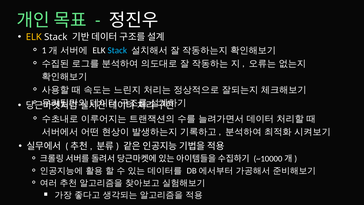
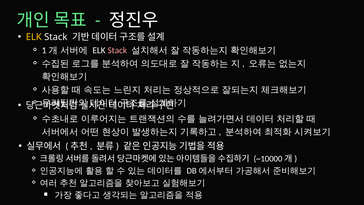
Stack colour: light blue -> pink (117, 50)
